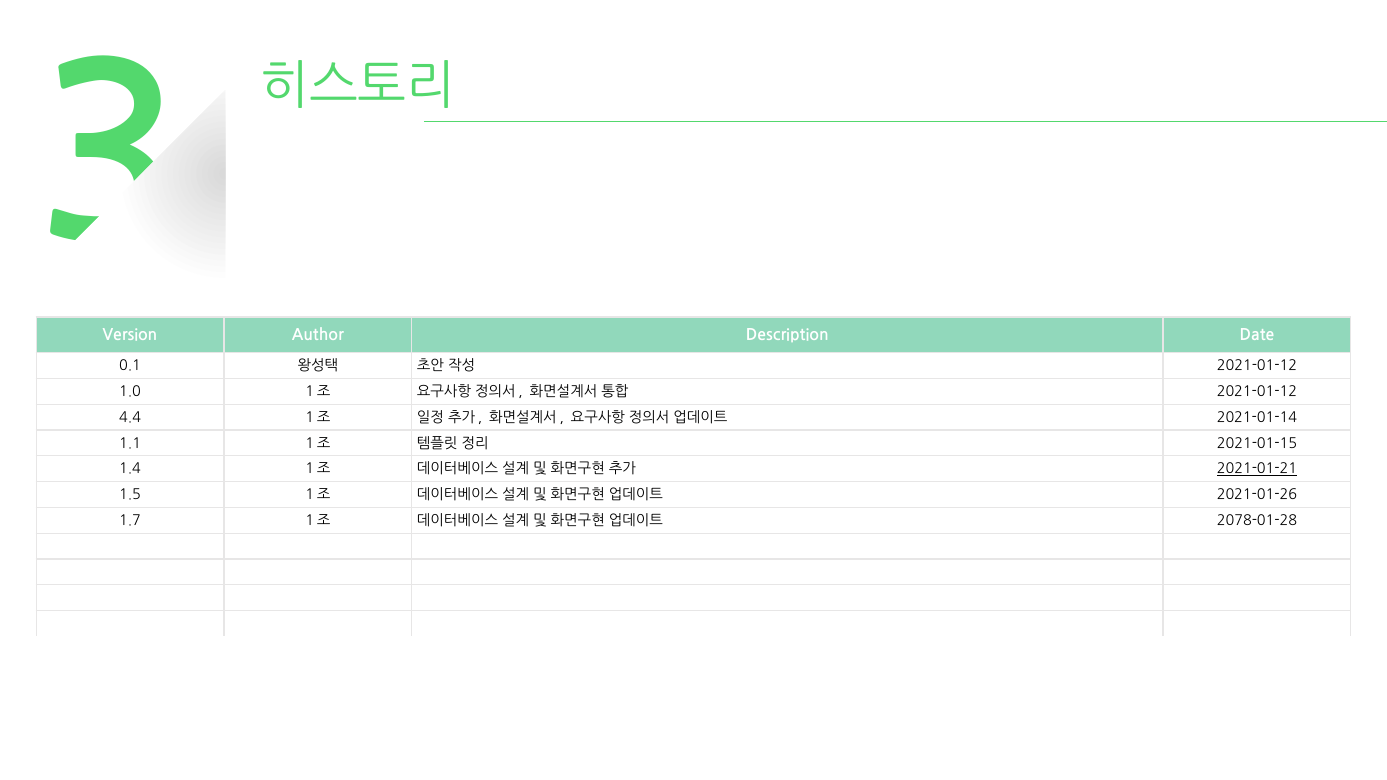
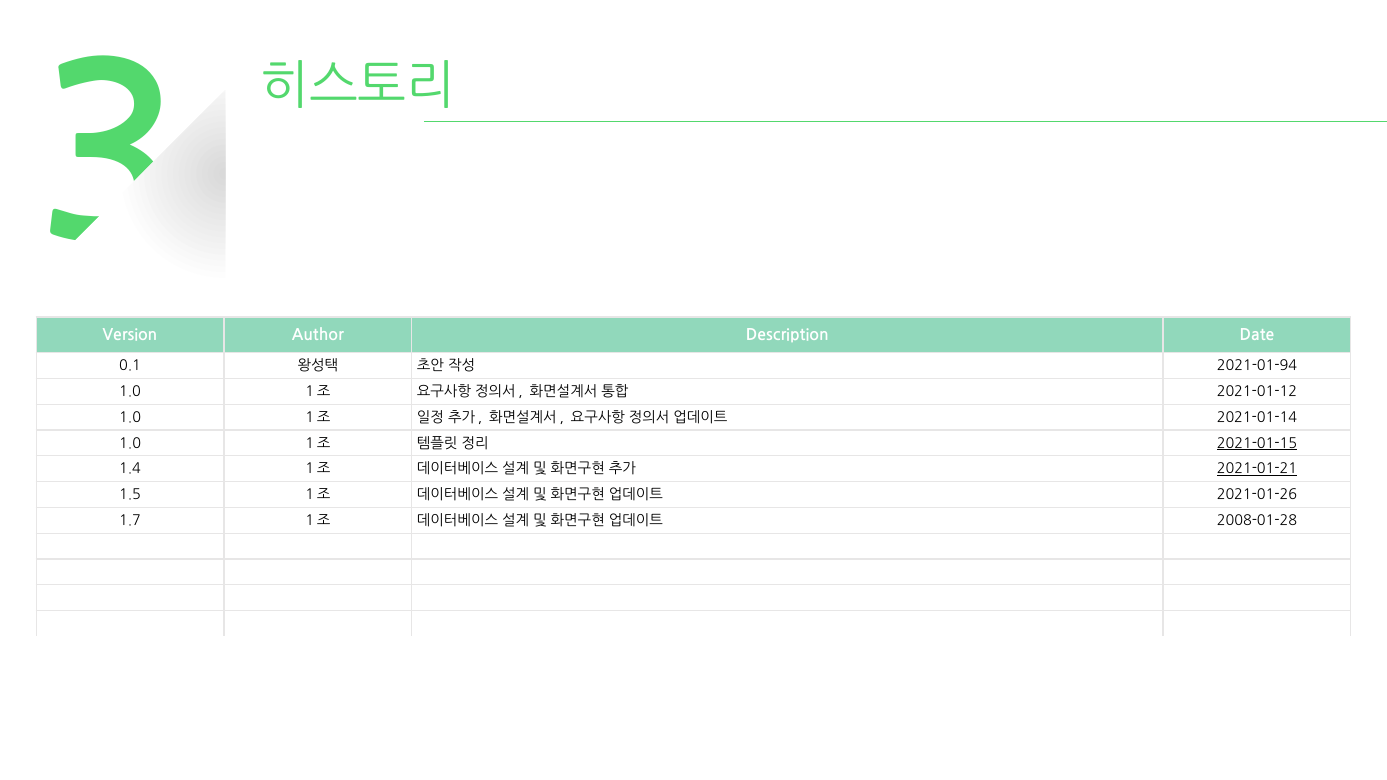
2021-01-12: 2021-01-12 -> 2021-01-94 (1257, 366)
4.4: 4.4 -> 1.0 (130, 418)
1.1: 1.1 -> 1.0 (130, 443)
2021-01-15 underline: none -> present (1257, 443)
2078-01-28: 2078-01-28 -> 2008-01-28 (1257, 521)
